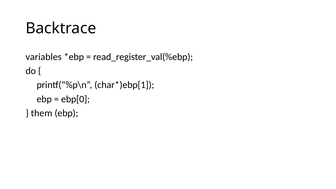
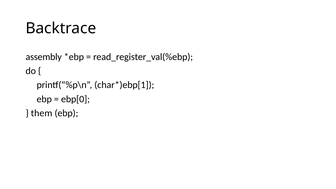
variables: variables -> assembly (44, 57)
